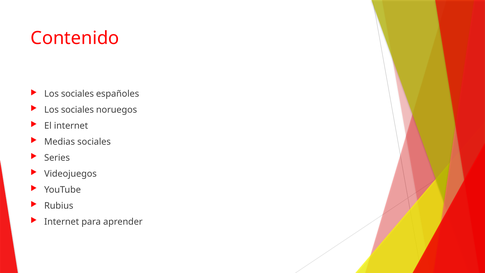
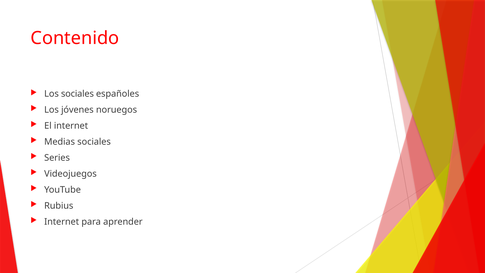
sociales: sociales -> jóvenes (77, 110)
